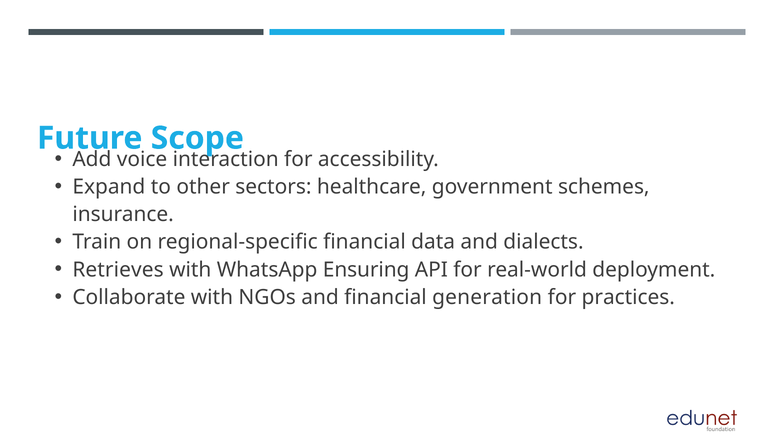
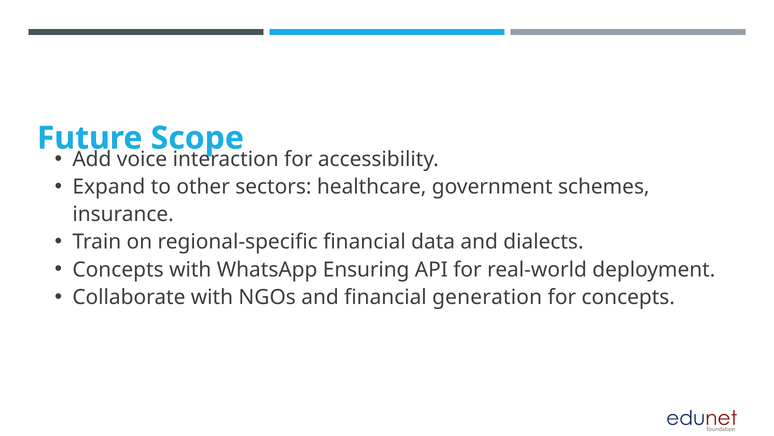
Retrieves: Retrieves -> Concepts (118, 269)
for practices: practices -> concepts (628, 297)
